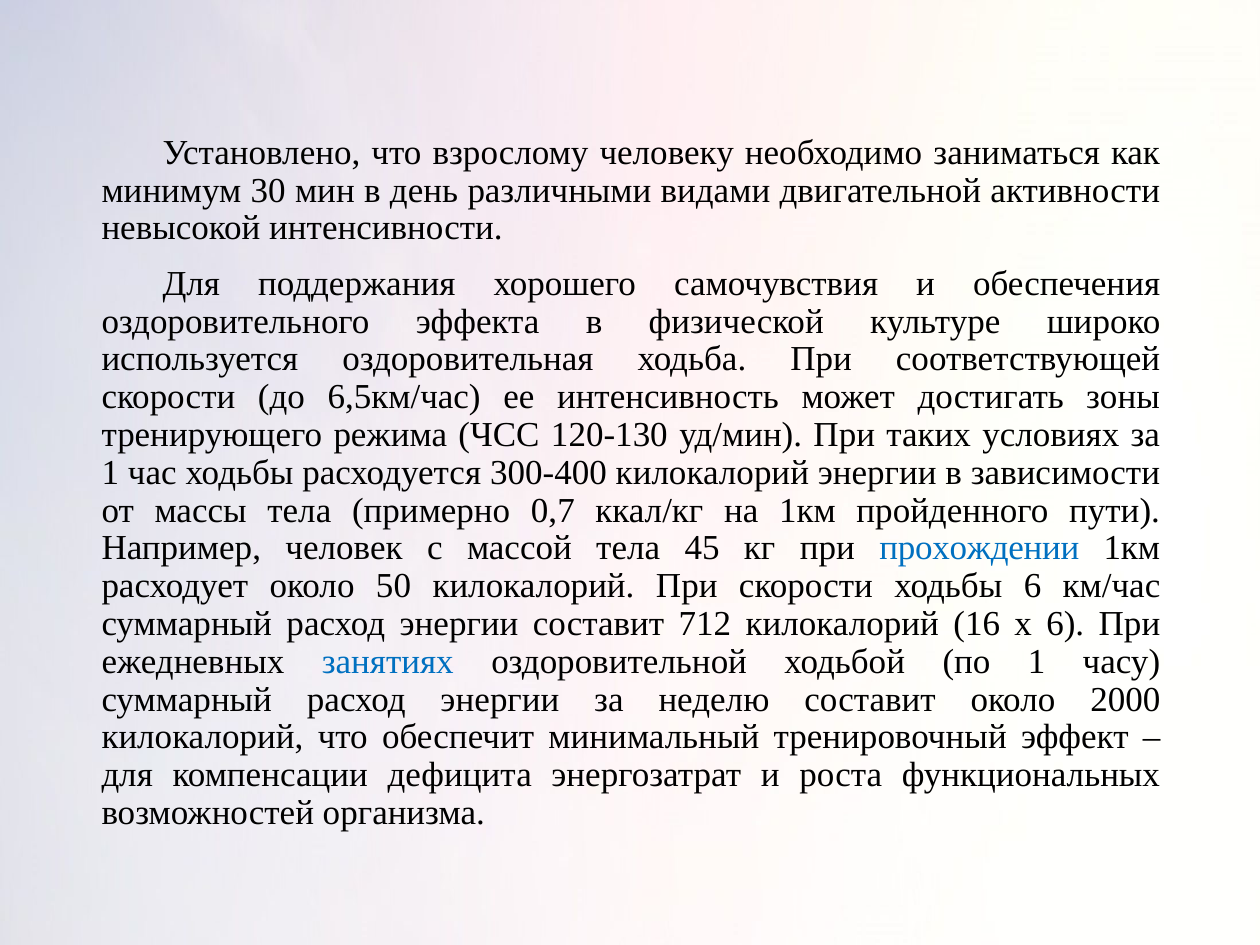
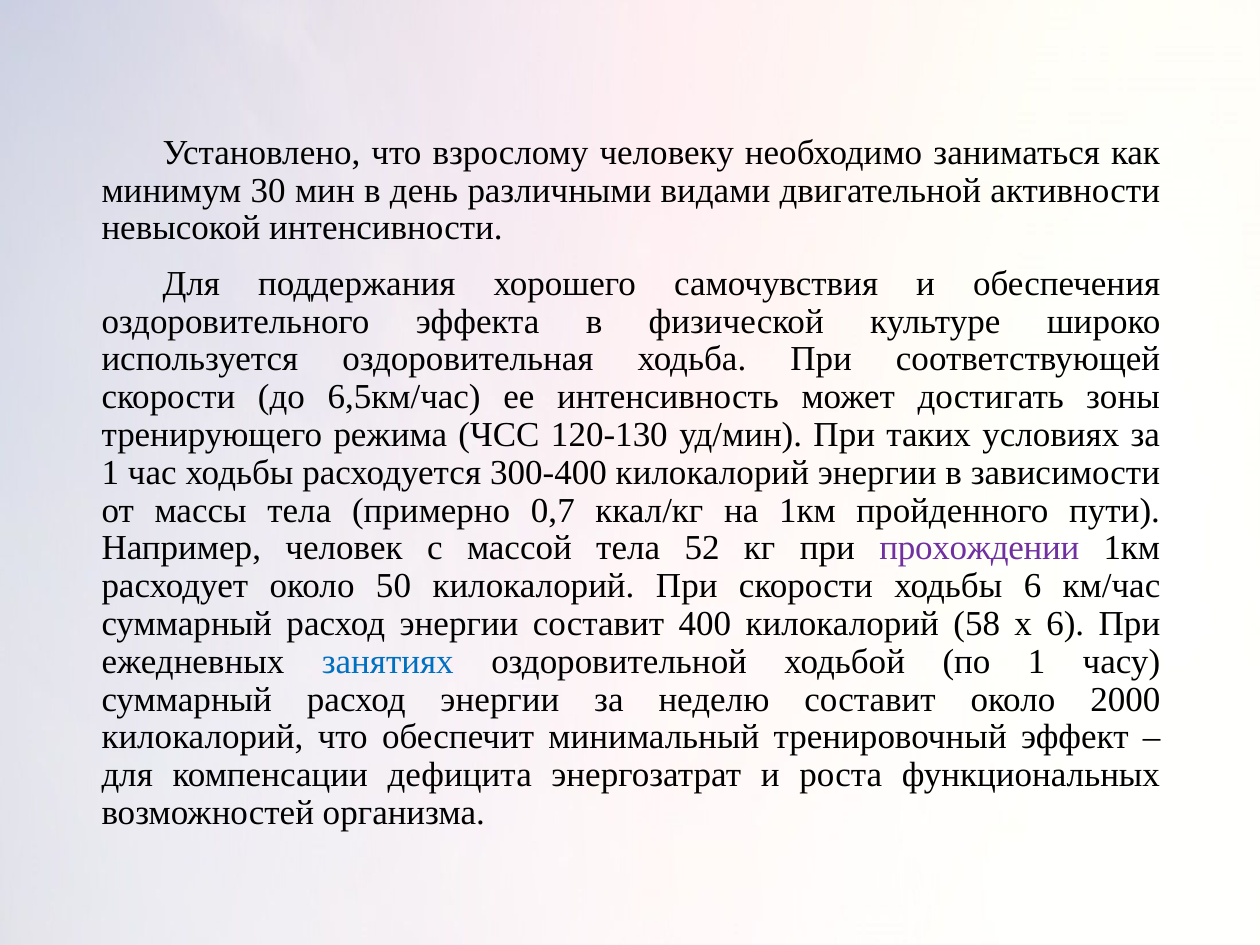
45: 45 -> 52 (702, 548)
прохождении colour: blue -> purple (979, 548)
712: 712 -> 400 (705, 624)
16: 16 -> 58 (977, 624)
